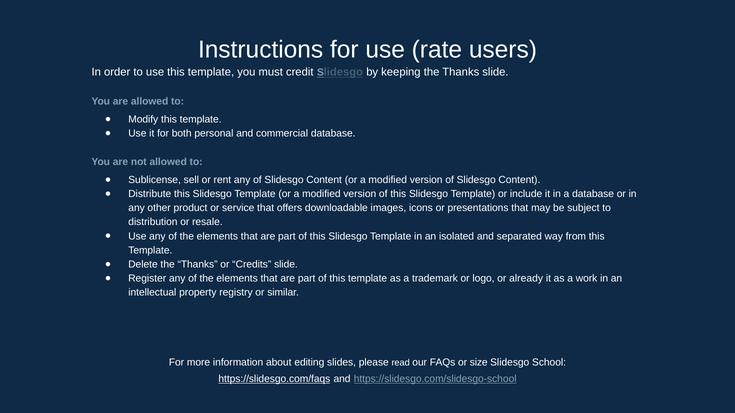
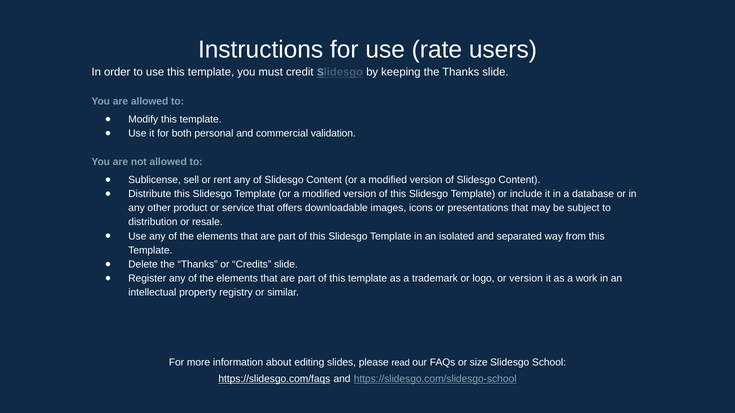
commercial database: database -> validation (333, 134)
or already: already -> version (526, 279)
